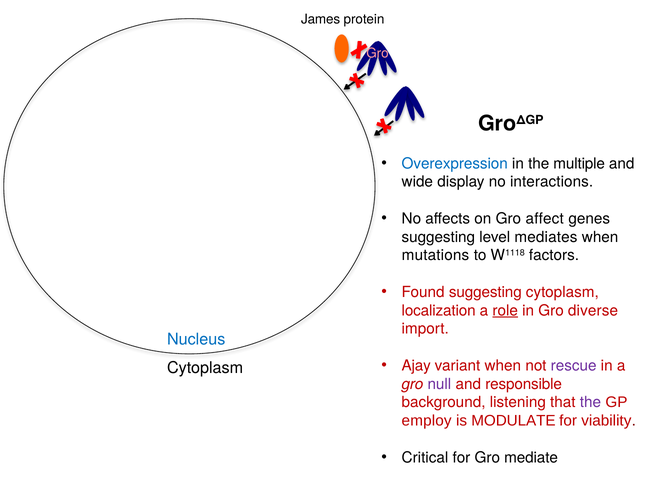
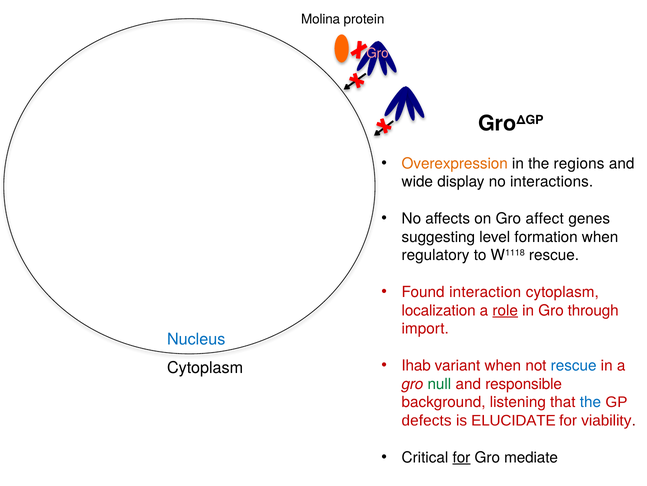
James: James -> Molina (321, 19)
Overexpression colour: blue -> orange (455, 163)
multiple: multiple -> regions (579, 163)
mediates: mediates -> formation (546, 237)
mutations: mutations -> regulatory (436, 255)
W1118 factors: factors -> rescue (554, 255)
Found suggesting: suggesting -> interaction (485, 292)
diverse: diverse -> through (593, 310)
Ajay: Ajay -> Ihab (416, 365)
rescue colour: purple -> blue (574, 365)
null colour: purple -> green (439, 383)
the colour: purple -> blue (590, 402)
employ: employ -> defects (427, 420)
MODULATE: MODULATE -> ELUCIDATE (513, 420)
for underline: none -> present (461, 457)
